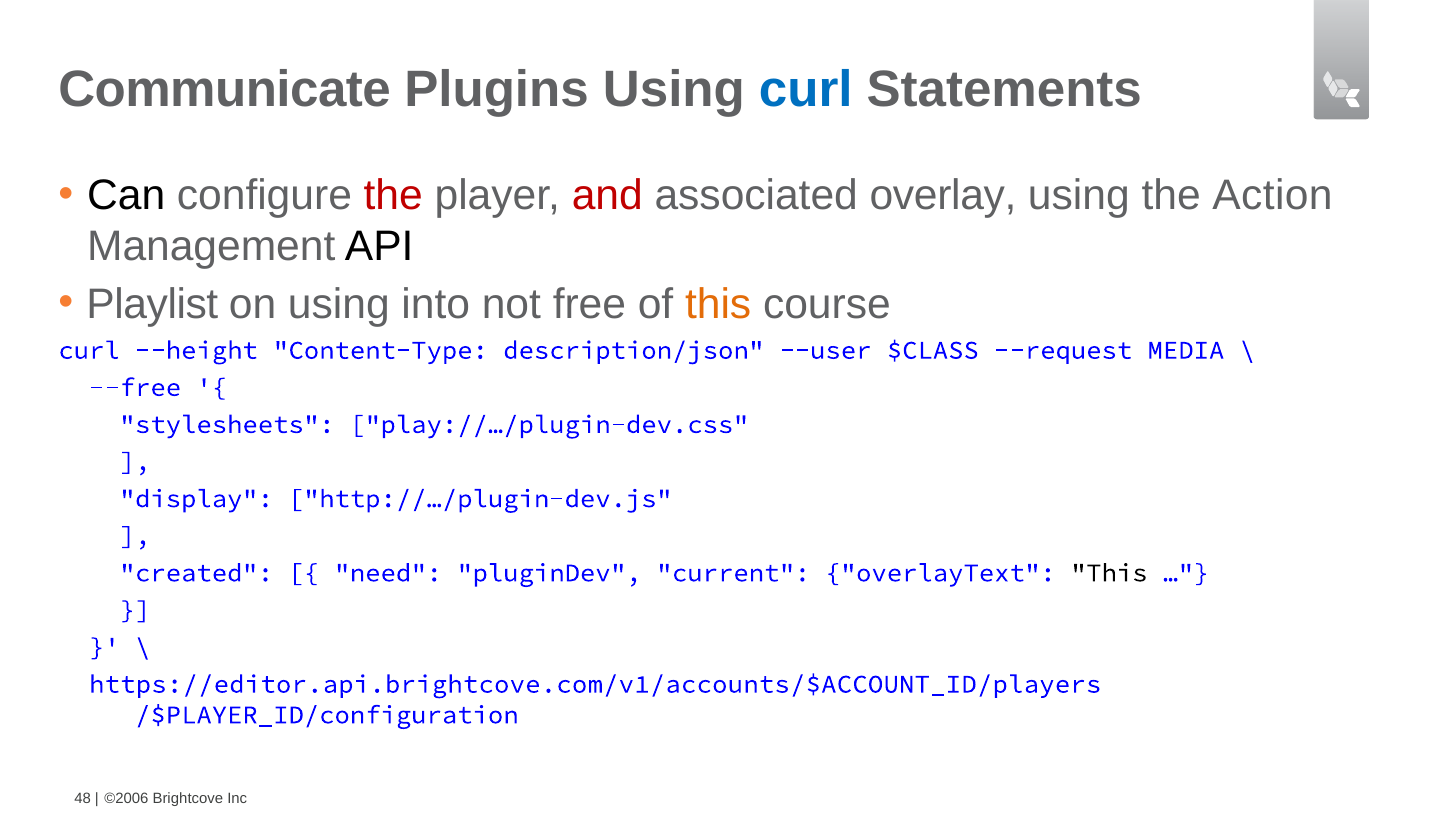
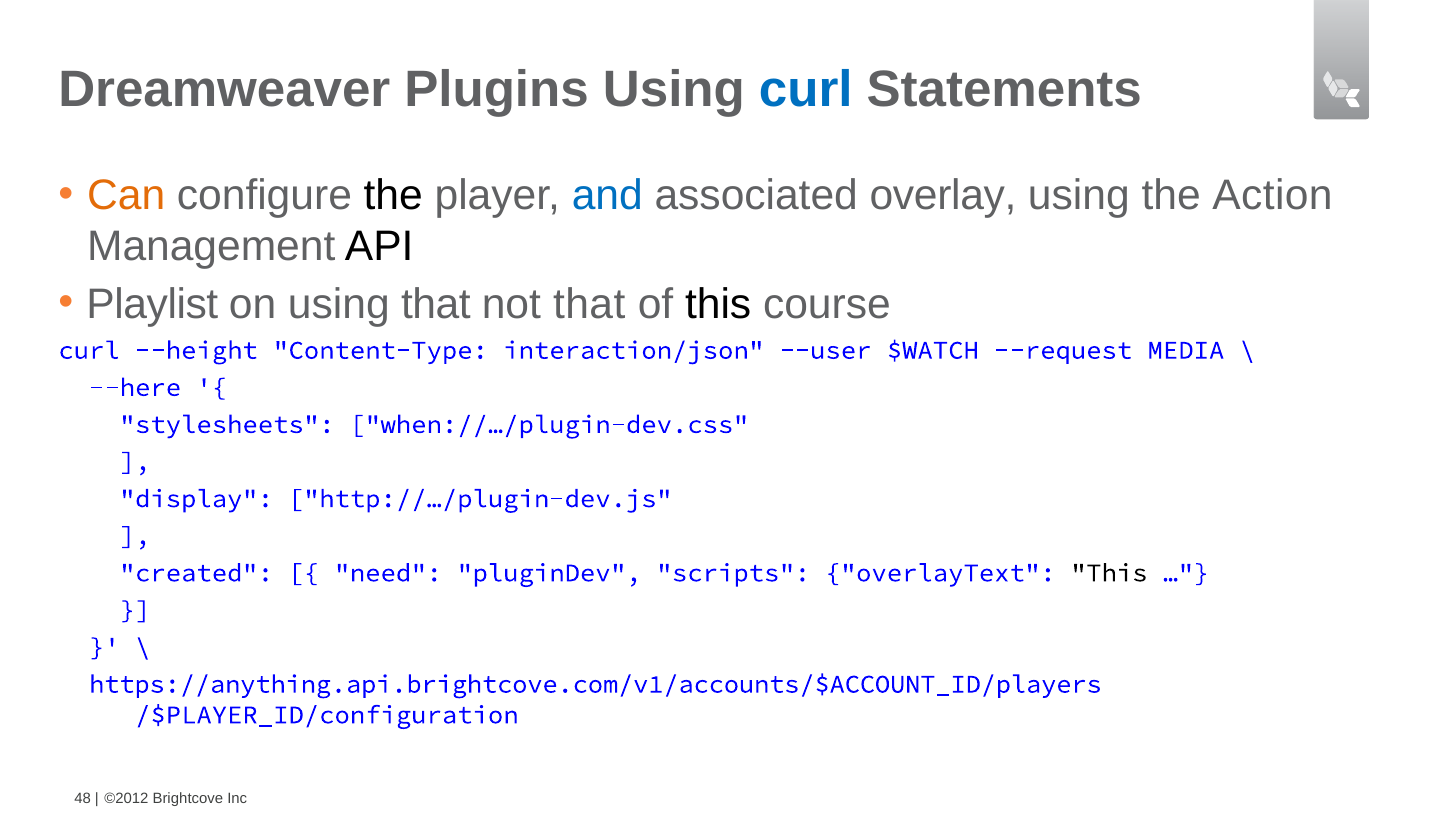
Communicate: Communicate -> Dreamweaver (224, 89)
Can colour: black -> orange (126, 195)
the colour: red -> black (393, 195)
and colour: red -> blue (607, 195)
using into: into -> that (436, 304)
not free: free -> that (589, 304)
this colour: orange -> black (718, 304)
description/json: description/json -> interaction/json (634, 350)
$CLASS: $CLASS -> $WATCH (933, 350)
--free: --free -> --here (135, 387)
play://…/plugin-dev.css: play://…/plugin-dev.css -> when://…/plugin-dev.css (549, 424)
current: current -> scripts (733, 572)
https://editor.api.brightcove.com/v1/accounts/$ACCOUNT_ID/players: https://editor.api.brightcove.com/v1/accounts/$ACCOUNT_ID/players -> https://anything.api.brightcove.com/v1/accounts/$ACCOUNT_ID/players (595, 684)
©2006: ©2006 -> ©2012 (126, 798)
